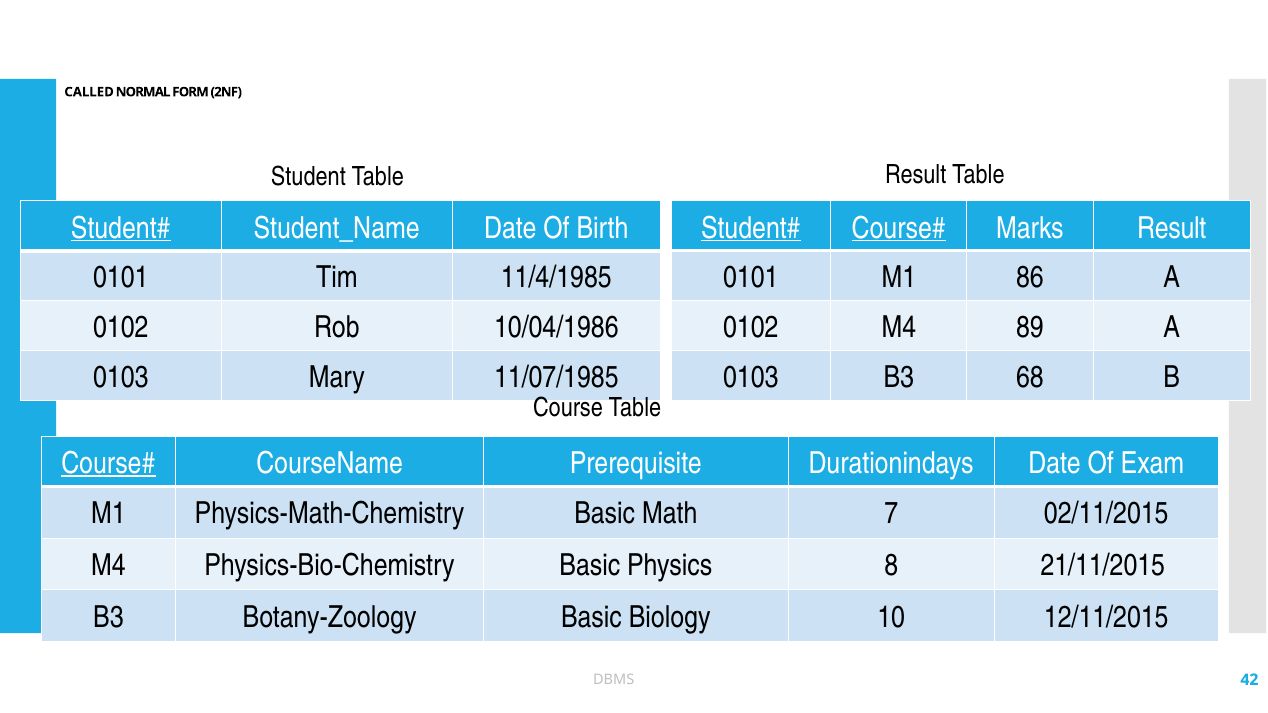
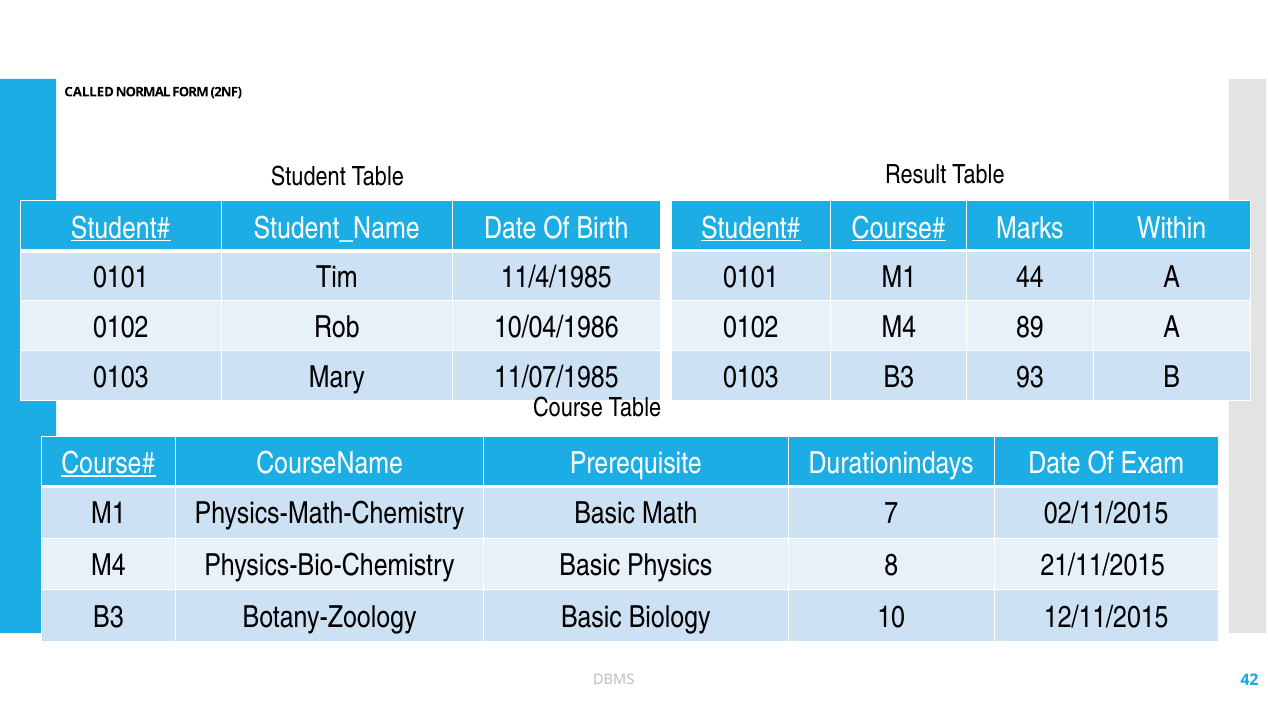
Marks Result: Result -> Within (1172, 228)
86: 86 -> 44 (1030, 278)
68: 68 -> 93 (1030, 378)
